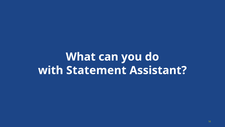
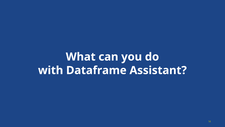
Statement: Statement -> Dataframe (96, 70)
